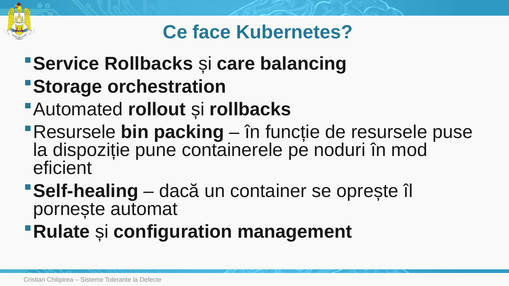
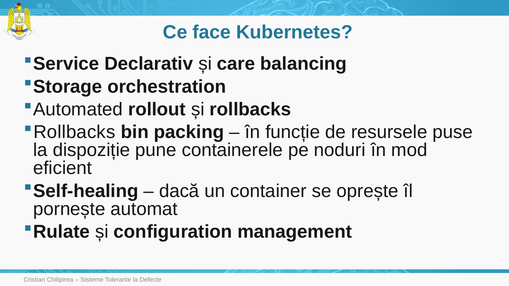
Service Rollbacks: Rollbacks -> Declarativ (149, 64)
Resursele: Resursele -> Rollbacks (74, 132)
